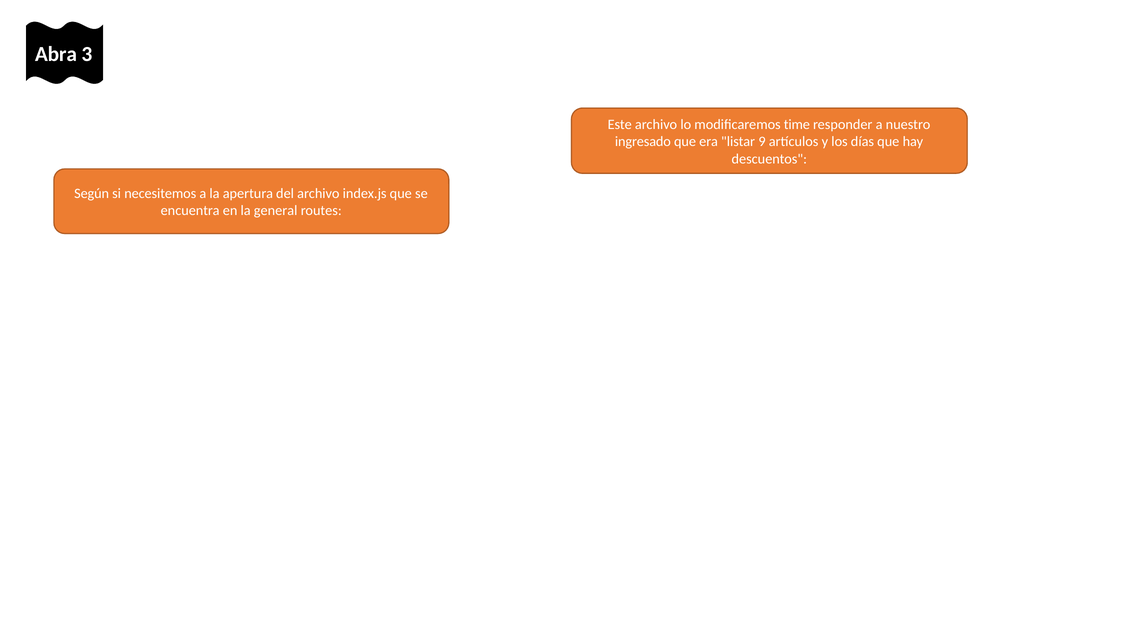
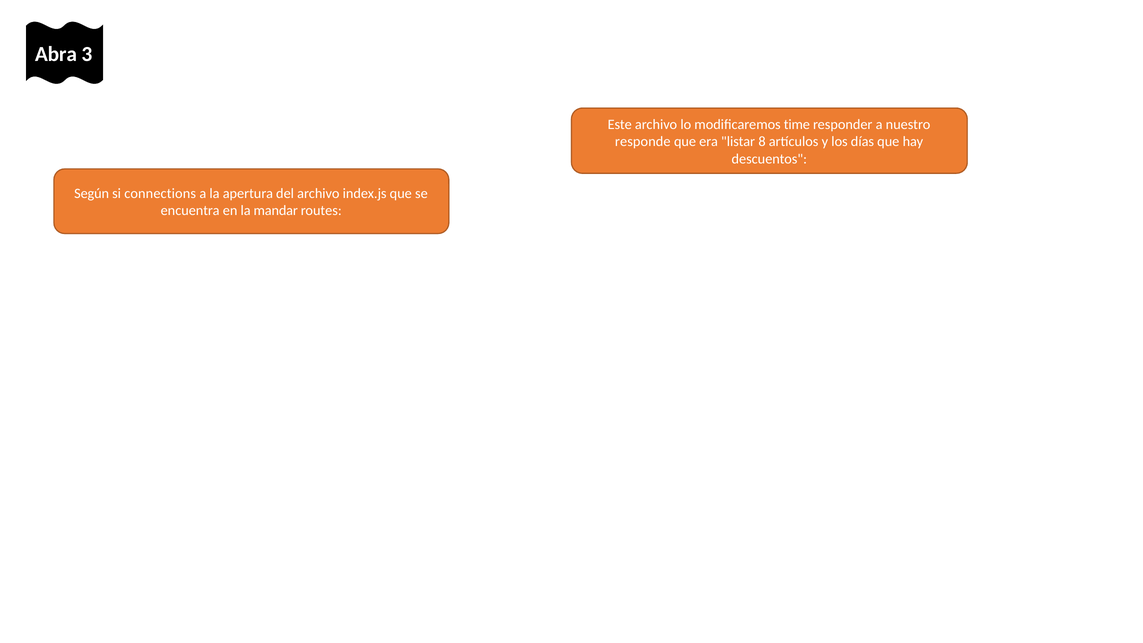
ingresado: ingresado -> responde (643, 142)
9: 9 -> 8 (762, 142)
necesitemos: necesitemos -> connections (160, 194)
general: general -> mandar (276, 211)
